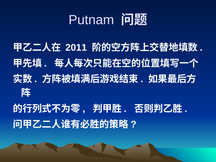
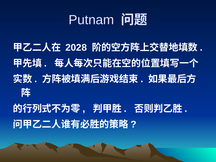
2011: 2011 -> 2028 (76, 48)
